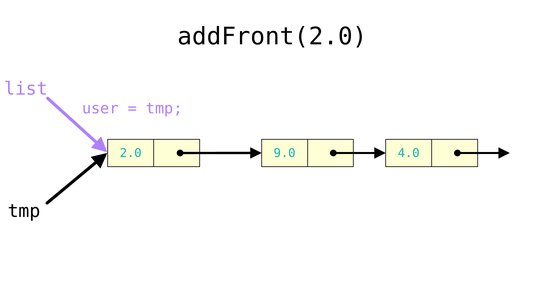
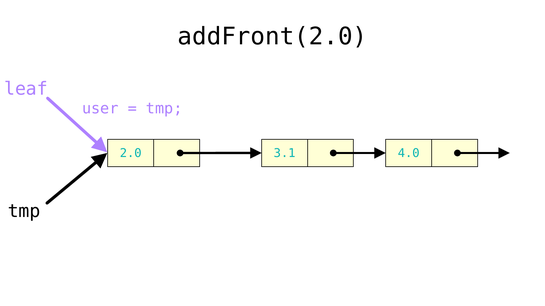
list: list -> leaf (26, 89)
9.0: 9.0 -> 3.1 (285, 153)
